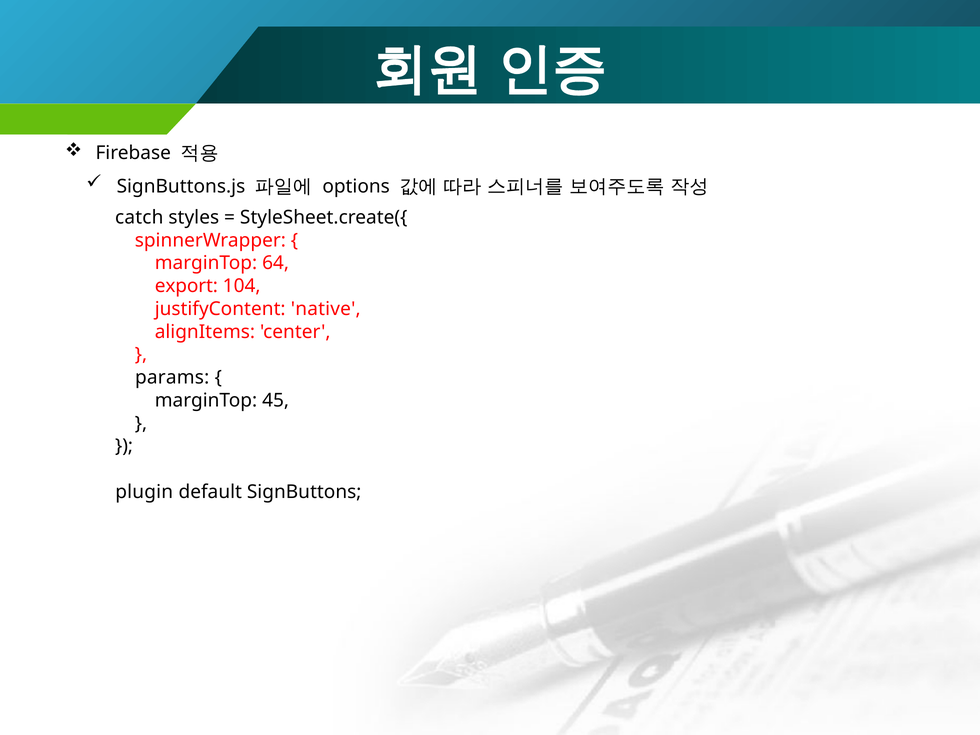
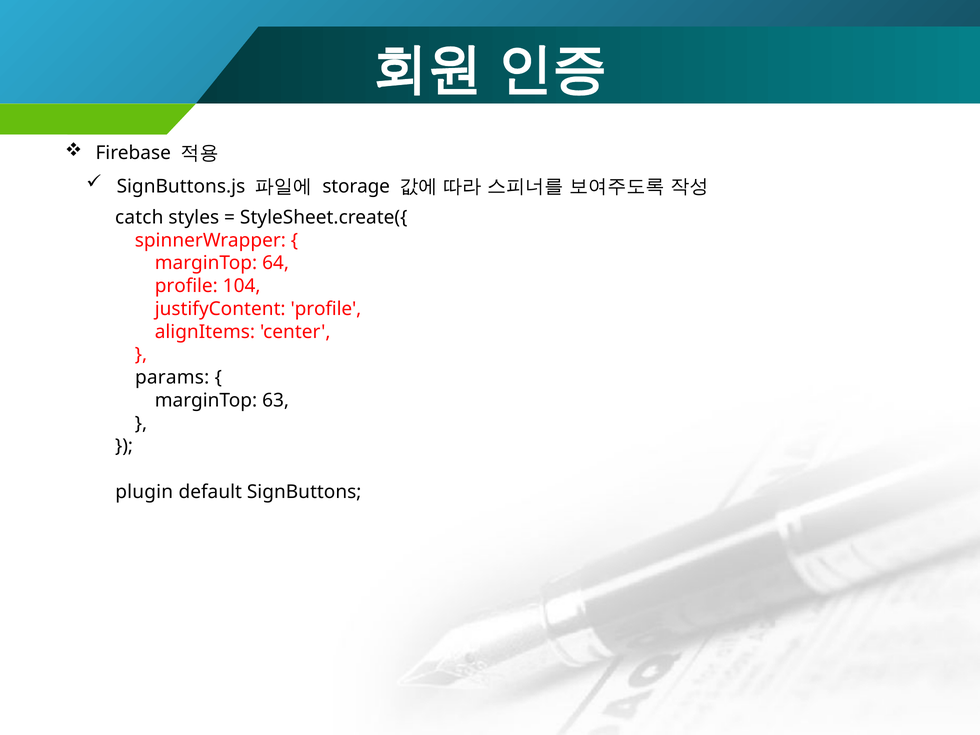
options: options -> storage (356, 186)
export: export -> profile (186, 286)
justifyContent native: native -> profile (326, 309)
45: 45 -> 63 (276, 400)
